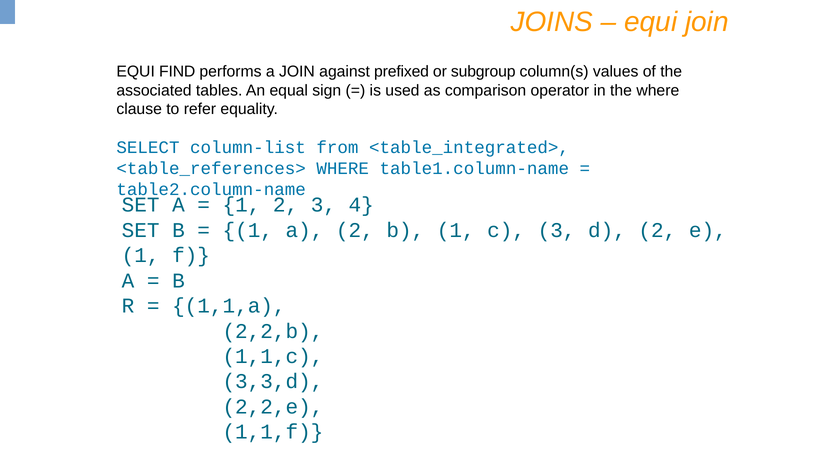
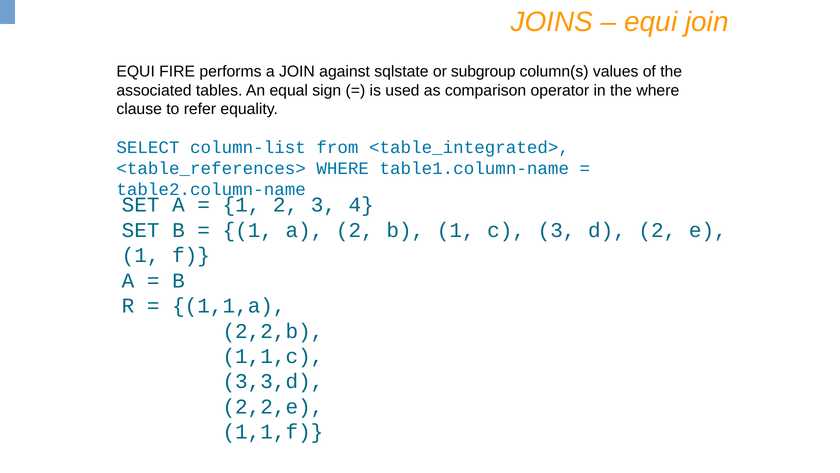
FIND: FIND -> FIRE (177, 71)
prefixed: prefixed -> sqlstate (401, 71)
